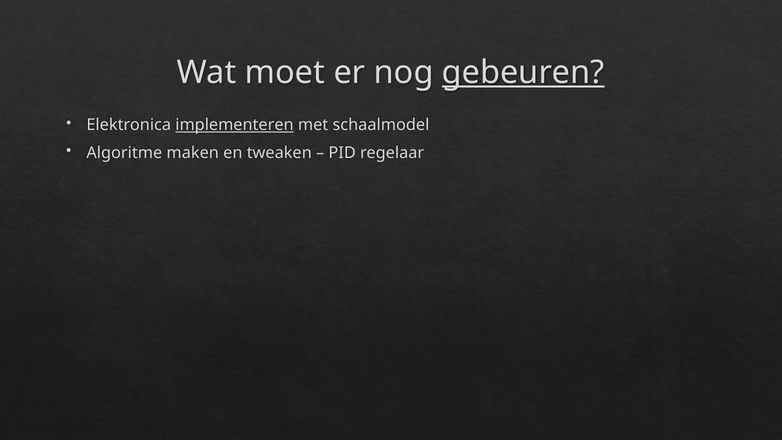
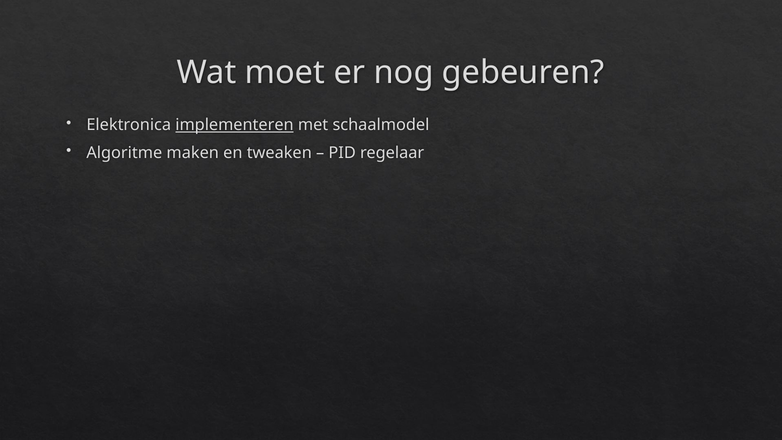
gebeuren underline: present -> none (523, 72)
